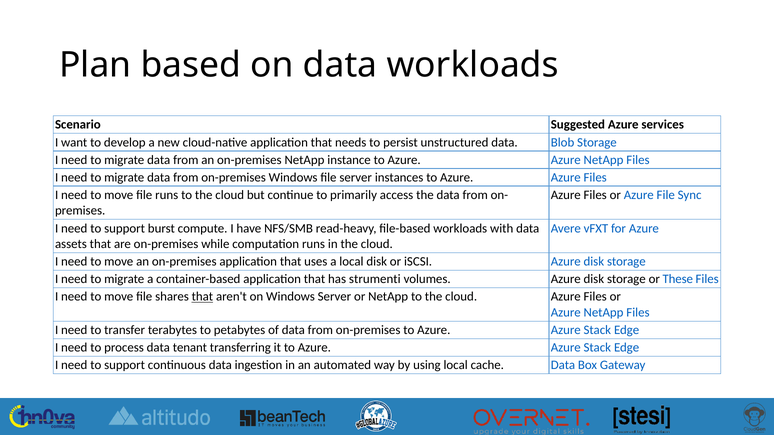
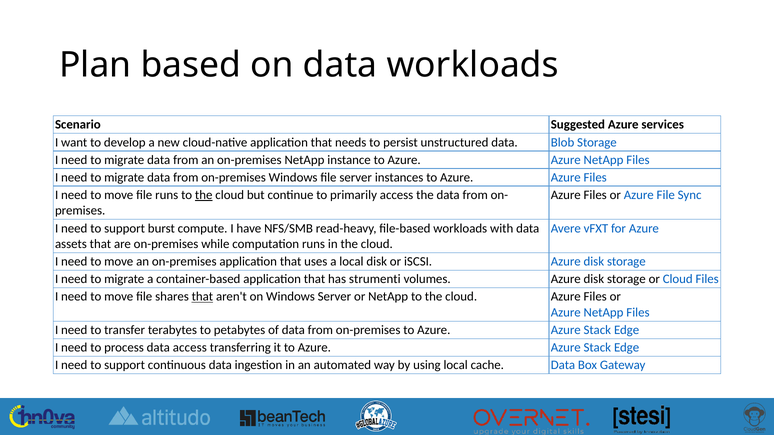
the underline: none -> present (204, 195)
or These: These -> Cloud (678, 279)
data tenant: tenant -> access (190, 348)
